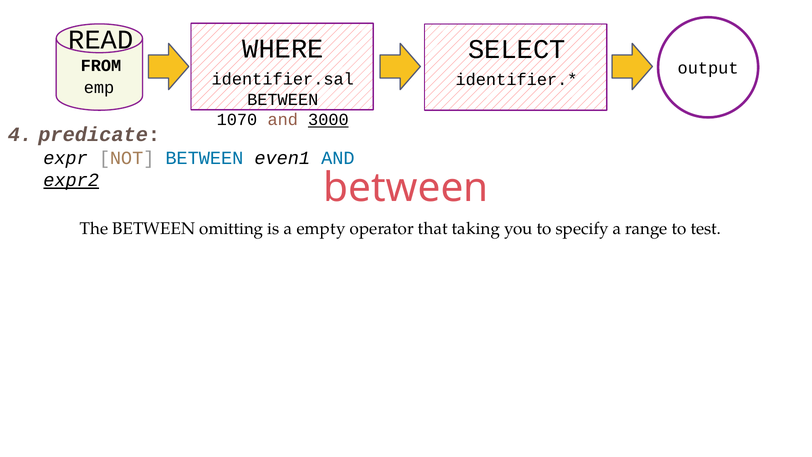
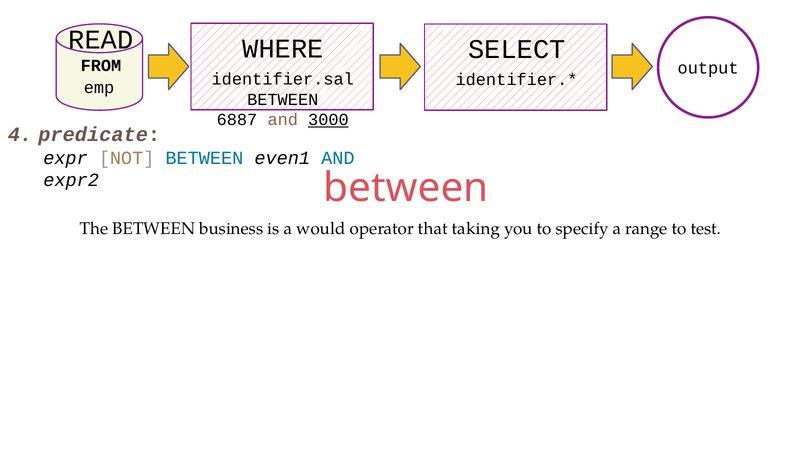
1070: 1070 -> 6887 (237, 120)
expr2 underline: present -> none (71, 180)
omitting: omitting -> business (231, 228)
empty: empty -> would (321, 228)
